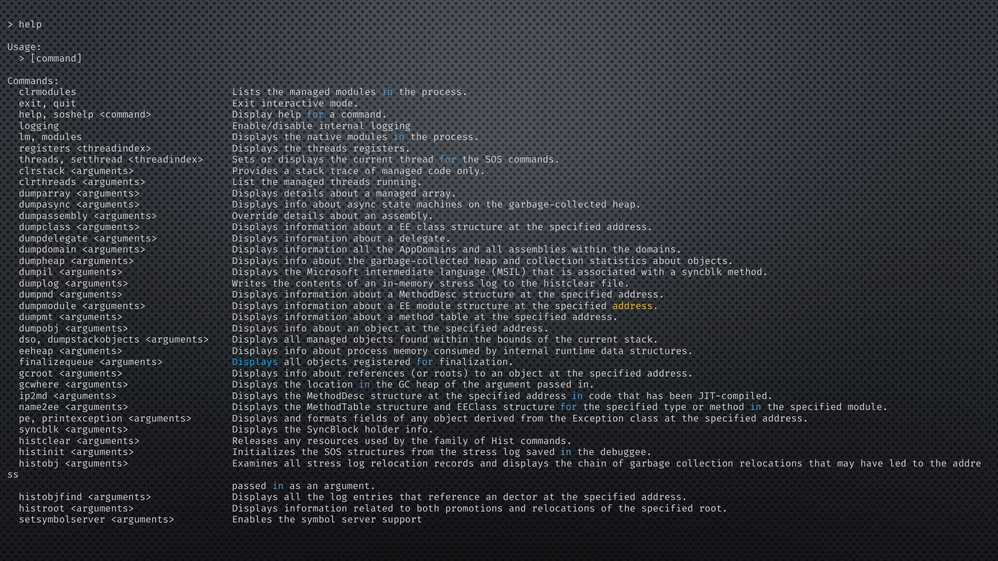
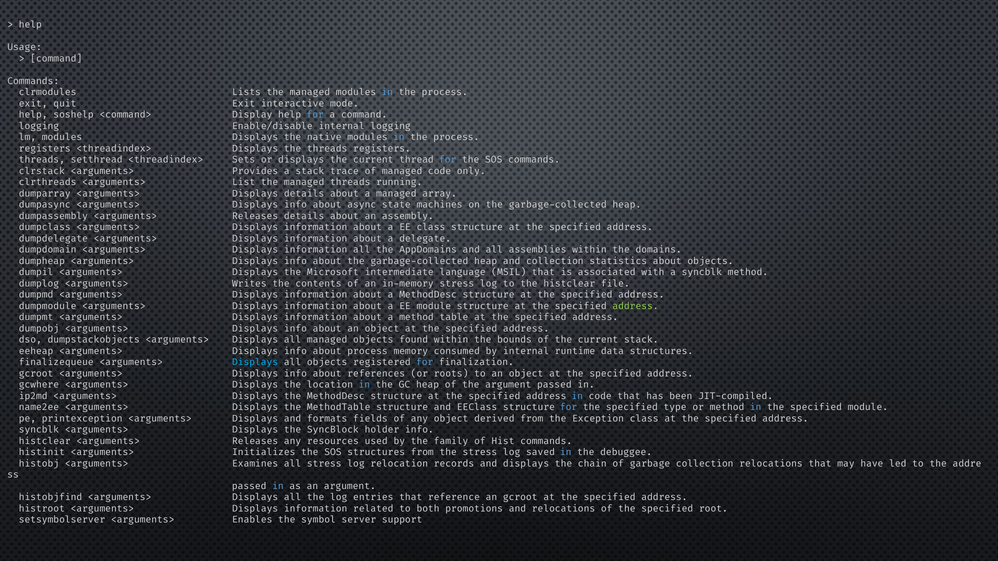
dumpassembly <arguments> Override: Override -> Releases (255, 216)
address colour: yellow -> light green (636, 306)
an dector: dector -> gcroot (520, 498)
